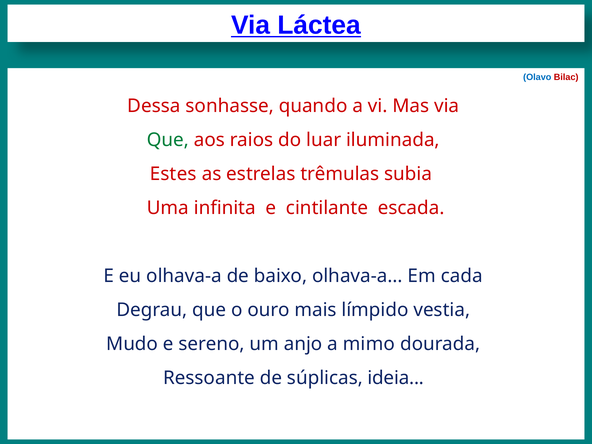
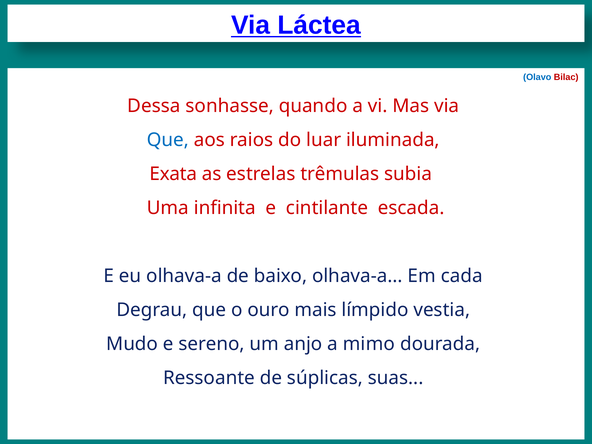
Que colour: green -> blue (168, 140)
Estes: Estes -> Exata (173, 174)
ideia: ideia -> suas (396, 378)
